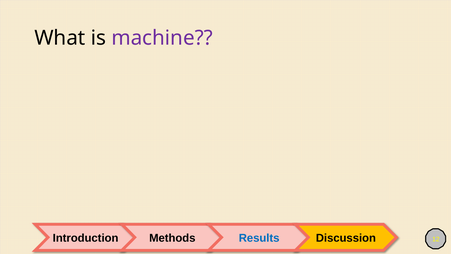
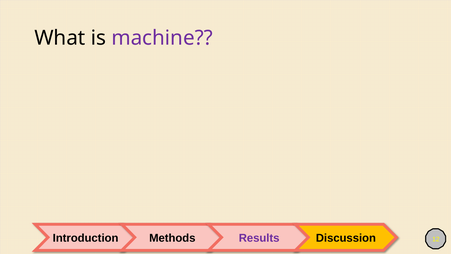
Results colour: blue -> purple (259, 238)
